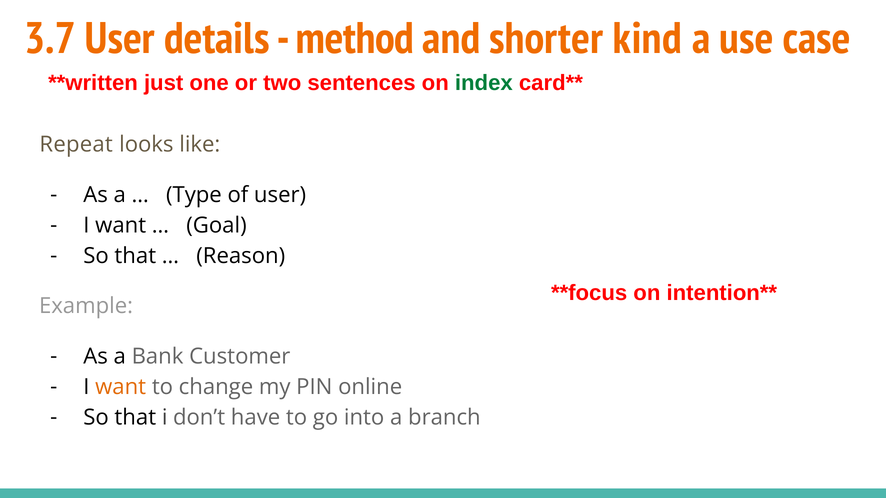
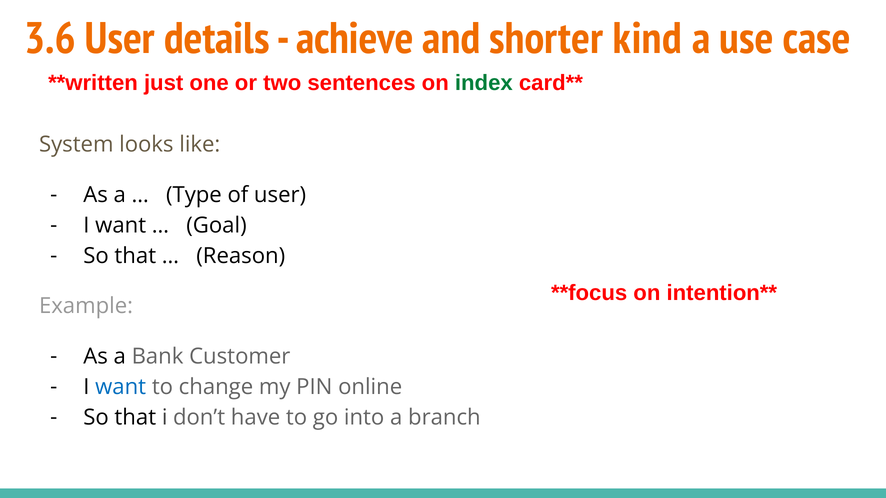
3.7: 3.7 -> 3.6 (50, 39)
method: method -> achieve (355, 39)
Repeat: Repeat -> System (76, 145)
want colour: orange -> blue (121, 387)
